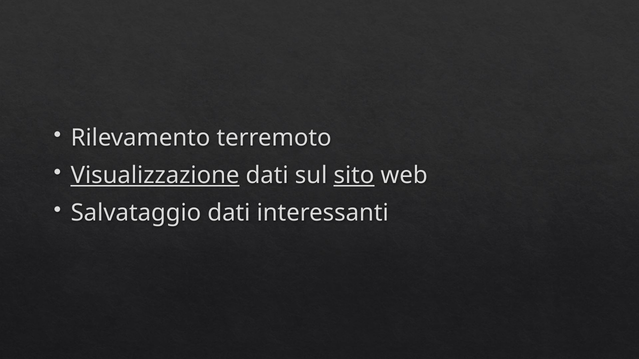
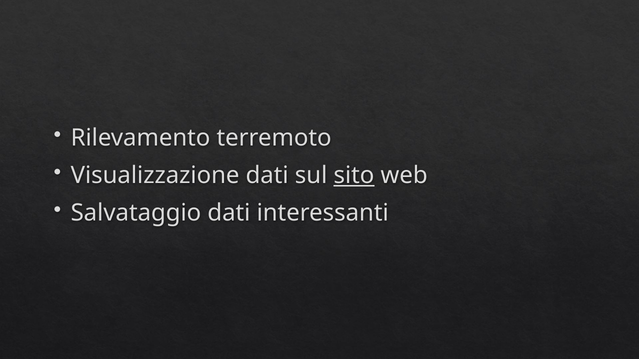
Visualizzazione underline: present -> none (155, 176)
